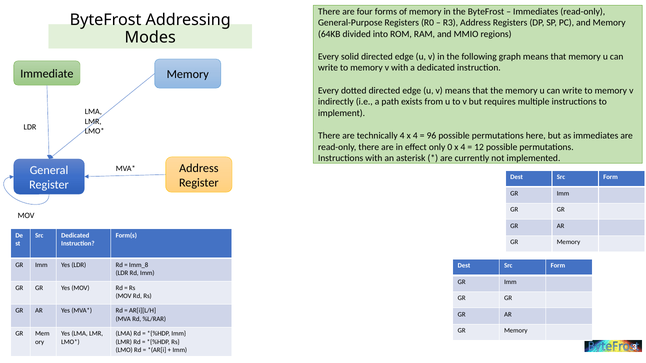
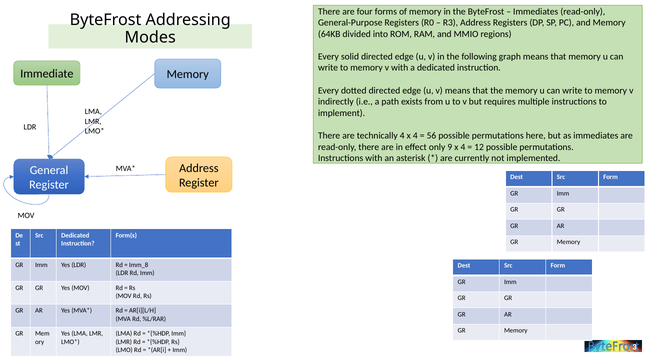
96: 96 -> 56 (431, 136)
0: 0 -> 9 (450, 147)
